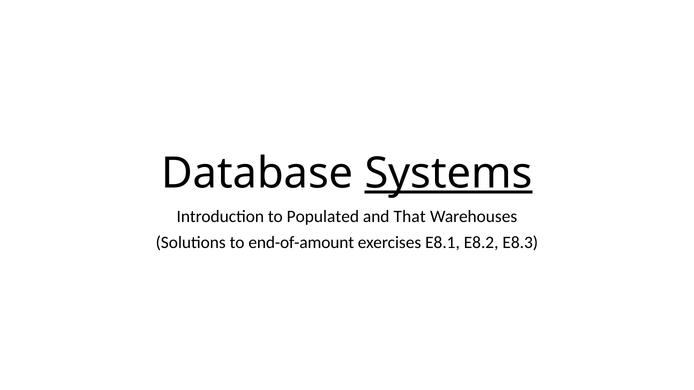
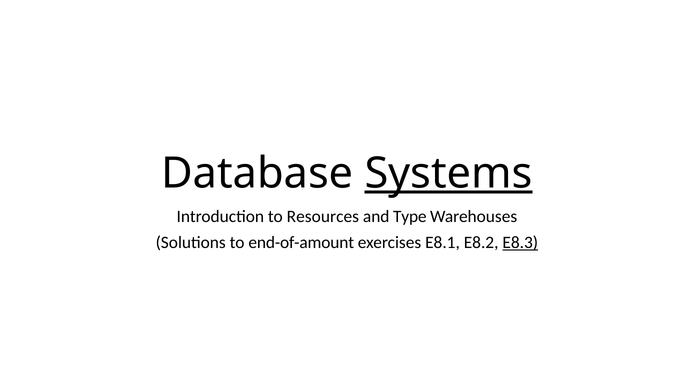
Populated: Populated -> Resources (323, 217)
That: That -> Type (410, 217)
E8.3 underline: none -> present (520, 243)
